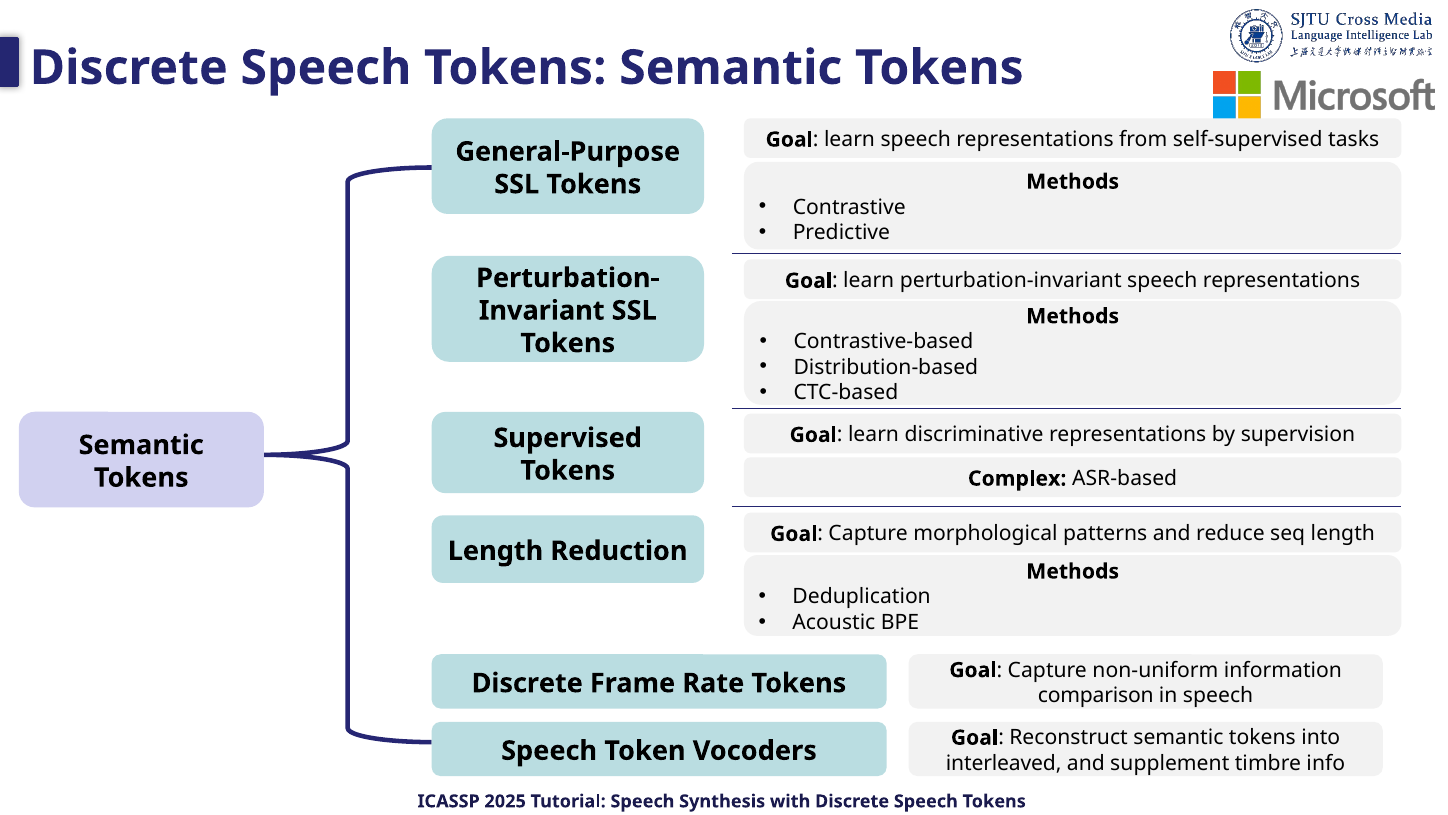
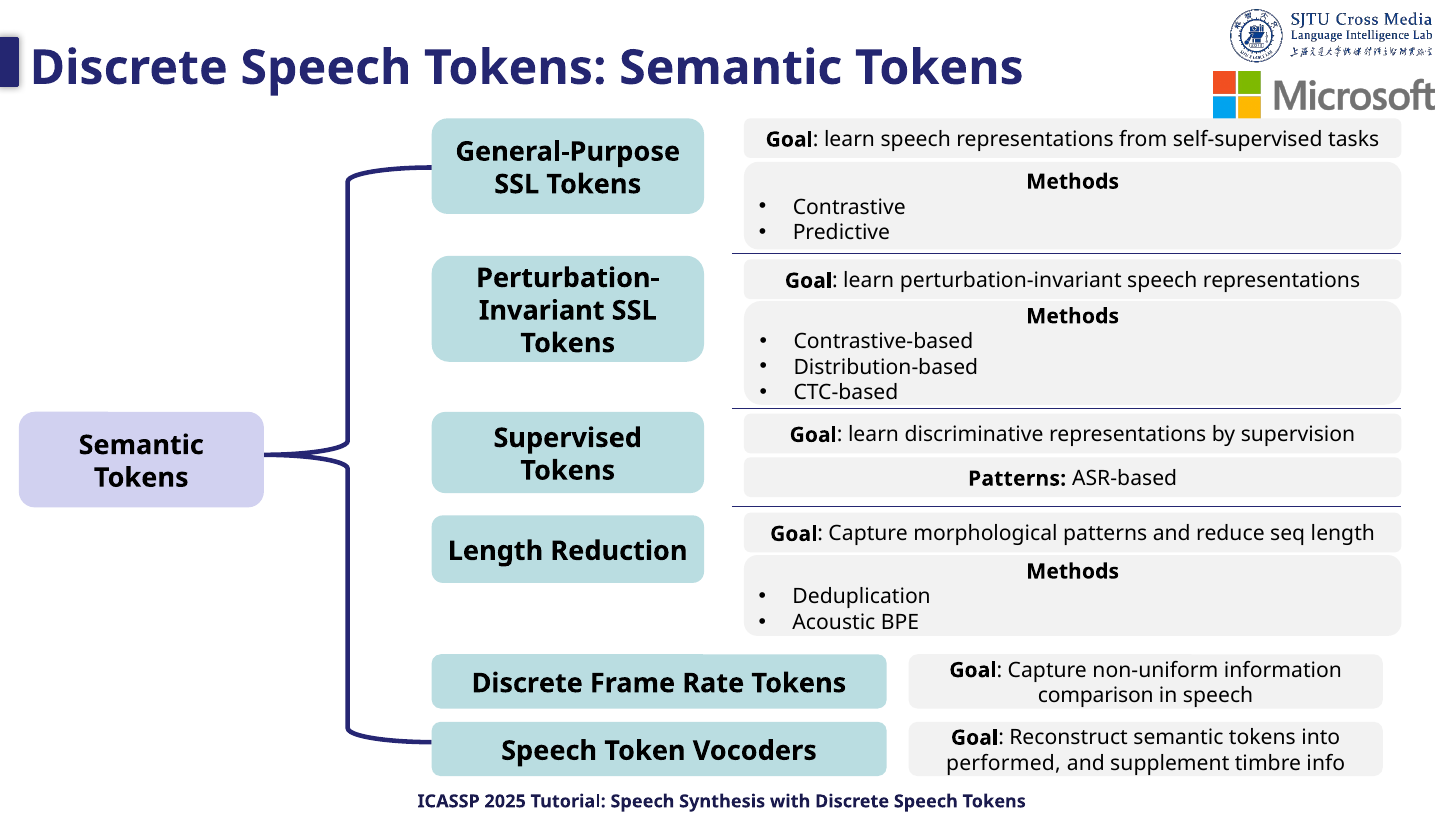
Complex: Complex -> Patterns (1017, 478)
interleaved: interleaved -> performed (1003, 763)
